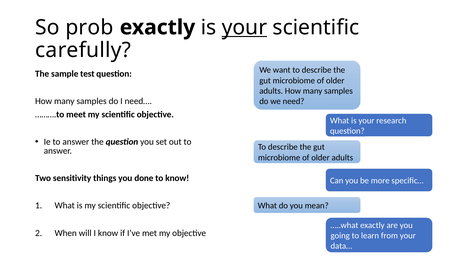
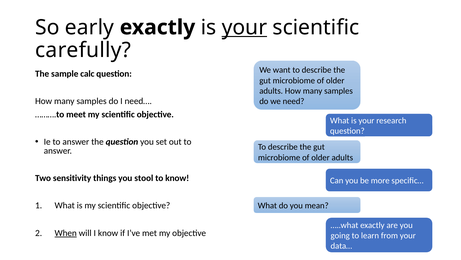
prob: prob -> early (90, 27)
test: test -> calc (87, 74)
done: done -> stool (144, 178)
When underline: none -> present (66, 232)
